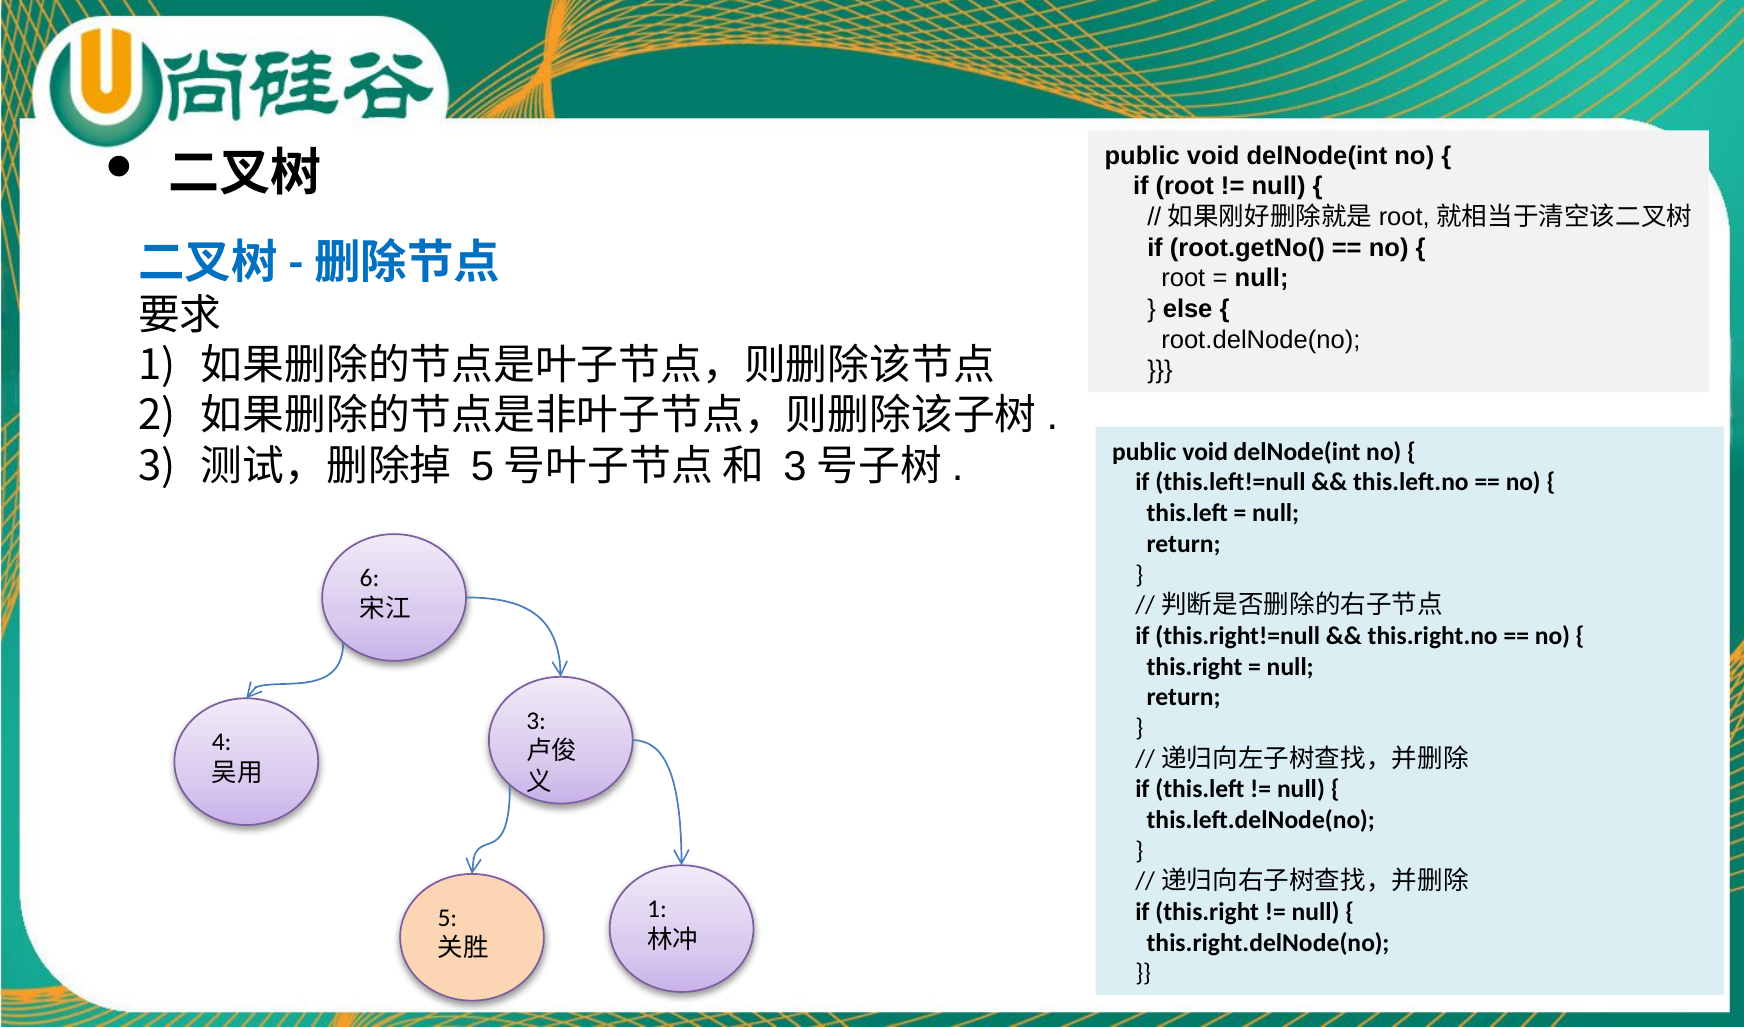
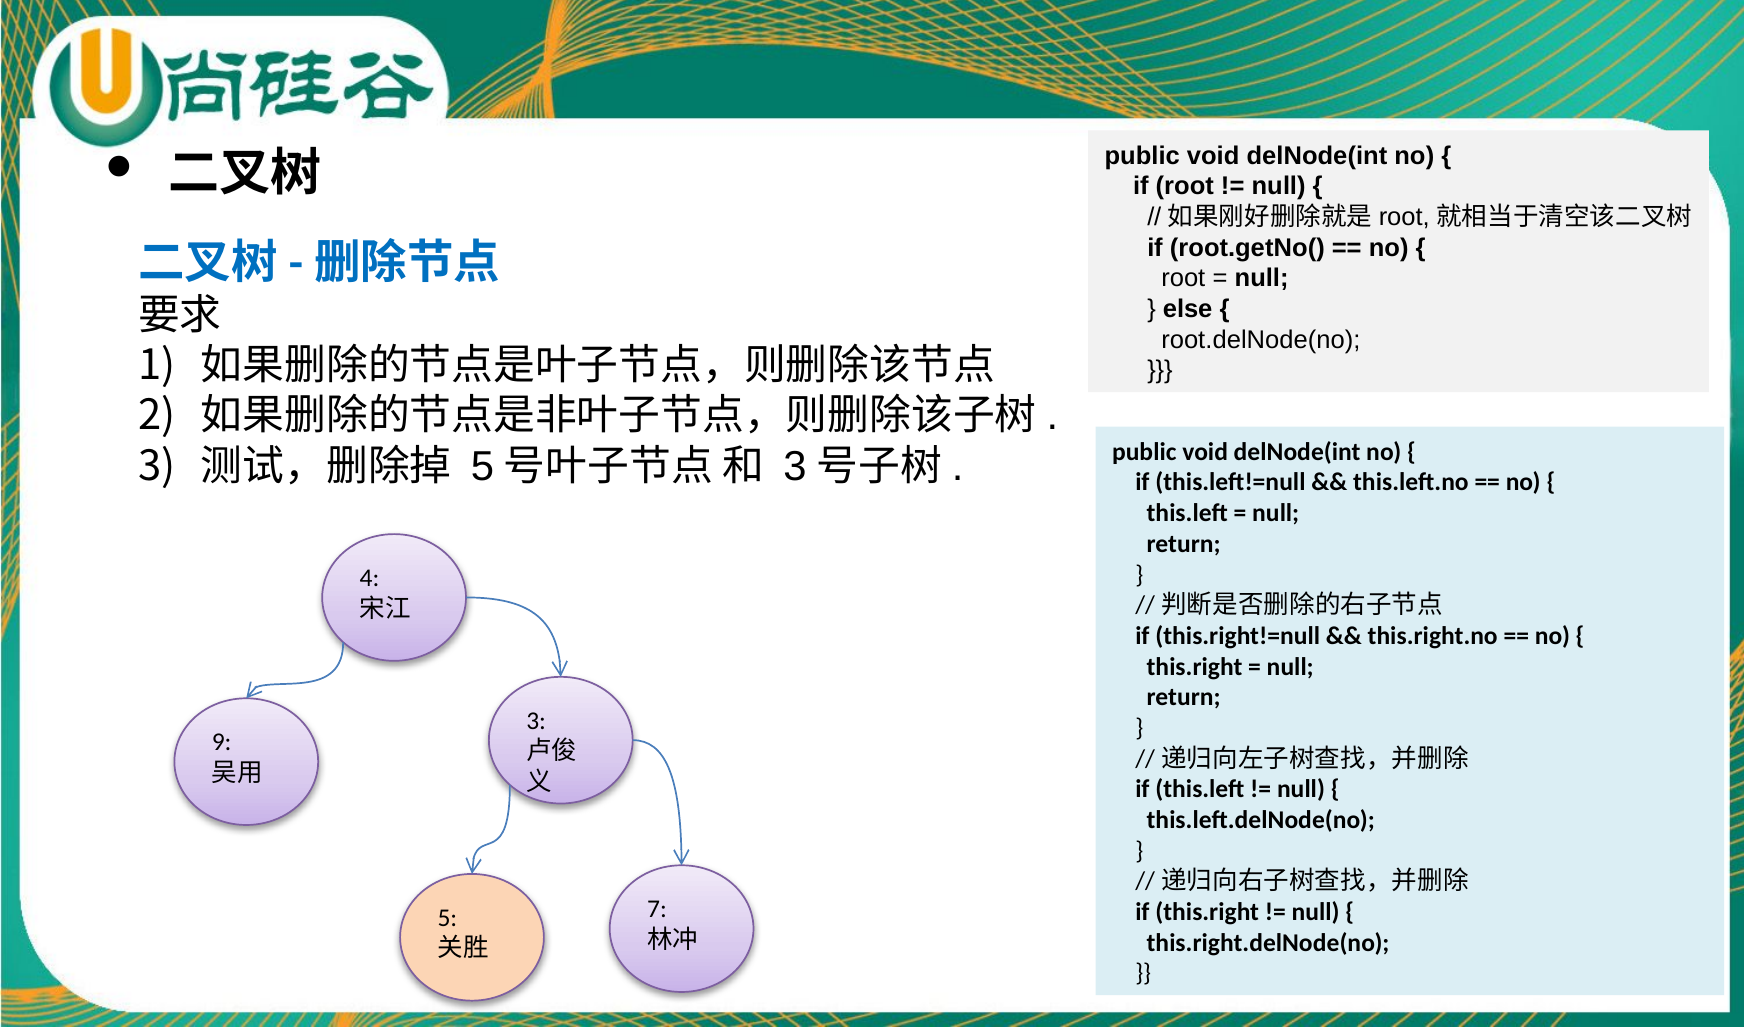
6: 6 -> 4 (369, 578)
4: 4 -> 9 (222, 742)
1: 1 -> 7 (657, 909)
